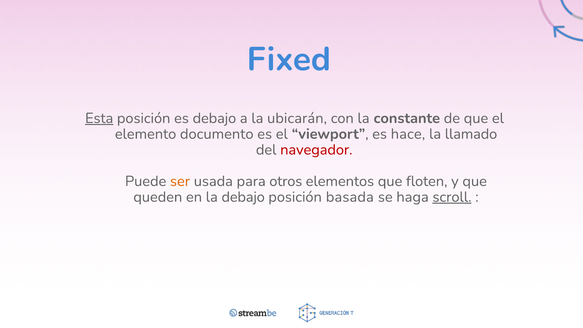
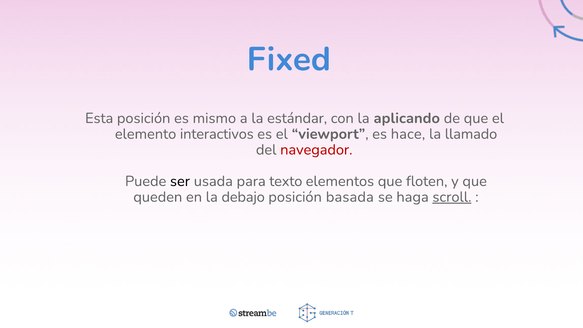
Esta underline: present -> none (99, 118)
es debajo: debajo -> mismo (214, 118)
ubicarán: ubicarán -> estándar (297, 118)
constante: constante -> aplicando (407, 118)
documento: documento -> interactivos (217, 134)
ser colour: orange -> black (180, 181)
otros: otros -> texto (286, 181)
